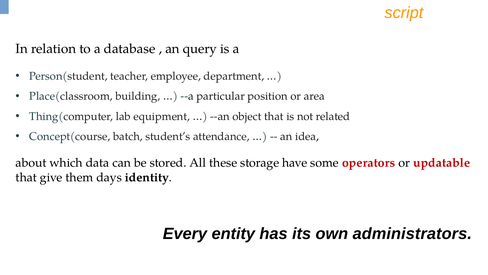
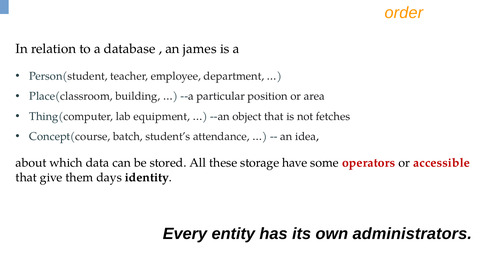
script: script -> order (404, 13)
query: query -> james (200, 49)
related: related -> fetches (333, 116)
updatable: updatable -> accessible (442, 163)
